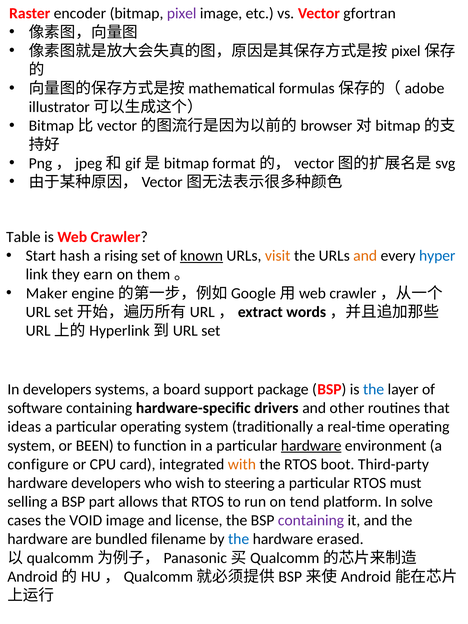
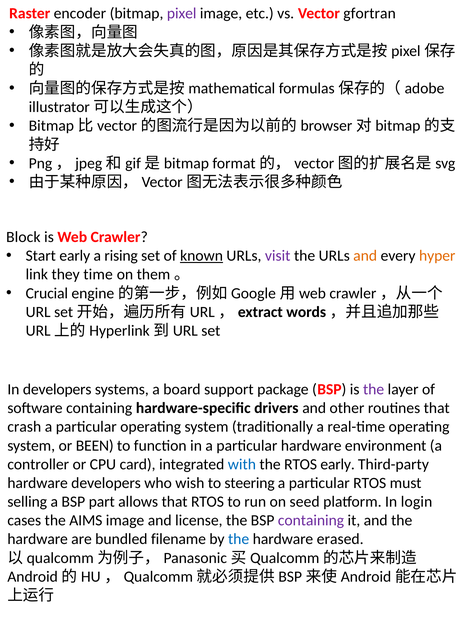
Table: Table -> Block (23, 237)
Start hash: hash -> early (75, 256)
visit colour: orange -> purple (278, 256)
hyper colour: blue -> orange (437, 256)
earn: earn -> time (98, 274)
Maker: Maker -> Crucial (47, 293)
the colour: blue -> purple (374, 389)
ideas: ideas -> crash (24, 427)
hardware underline: present -> none (311, 446)
configure: configure -> controller (38, 464)
with colour: orange -> blue (242, 464)
RTOS boot: boot -> early (338, 464)
tend: tend -> seed (305, 502)
solve: solve -> login (417, 502)
VOID: VOID -> AIMS (86, 520)
